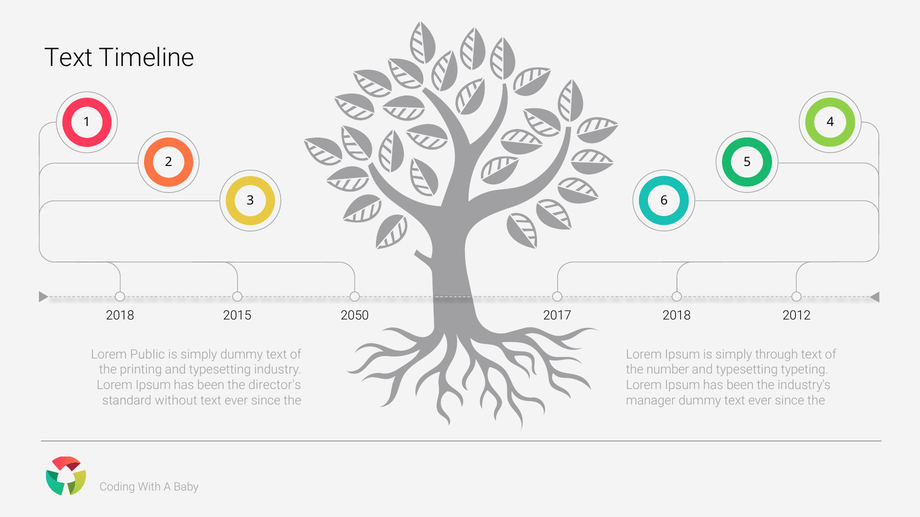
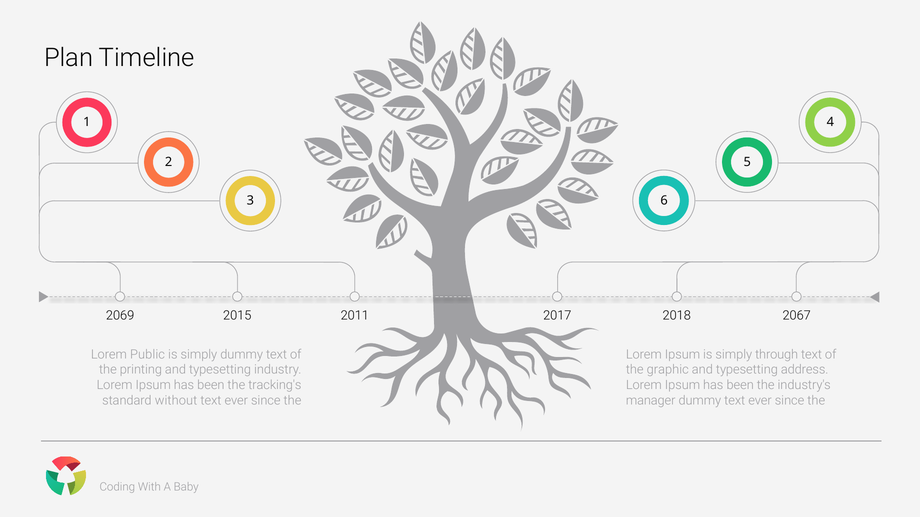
Text: Text -> Plan (69, 58)
2018: 2018 -> 2069 (120, 316)
2050: 2050 -> 2011 (355, 316)
2012: 2012 -> 2067 (797, 316)
number: number -> graphic (668, 370)
typeting: typeting -> address (805, 370)
director's: director's -> tracking's (275, 385)
